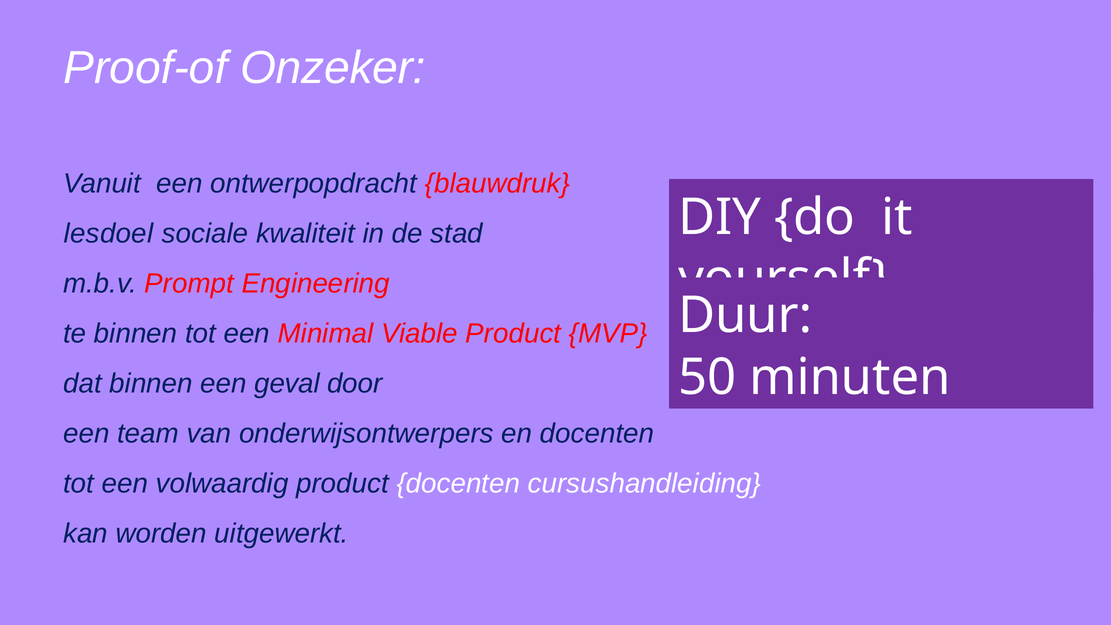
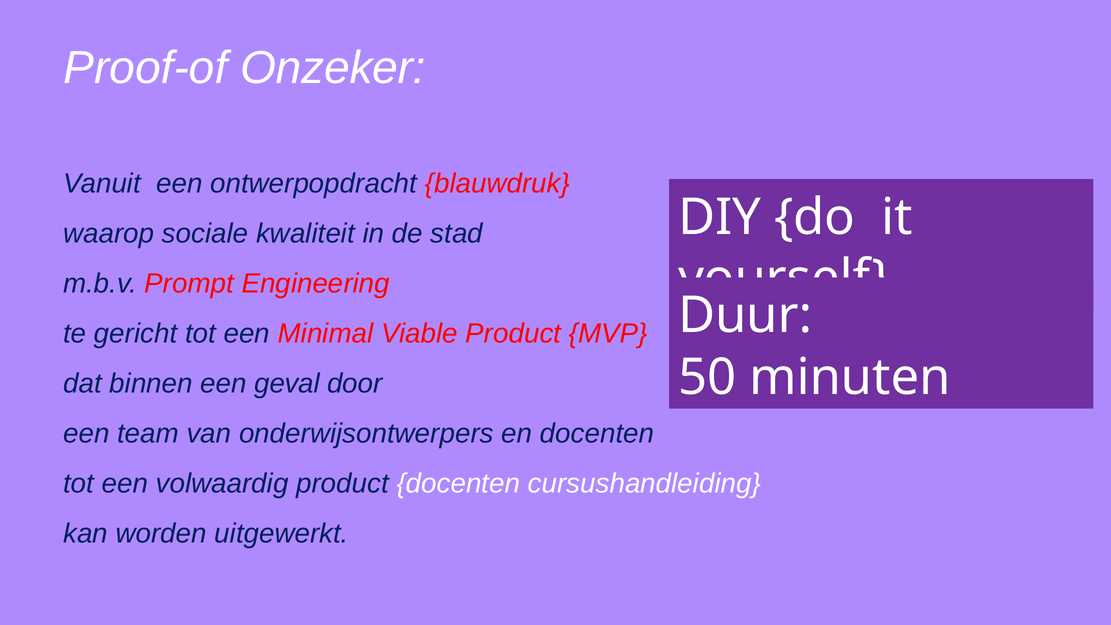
lesdoel: lesdoel -> waarop (109, 233)
te binnen: binnen -> gericht (136, 333)
